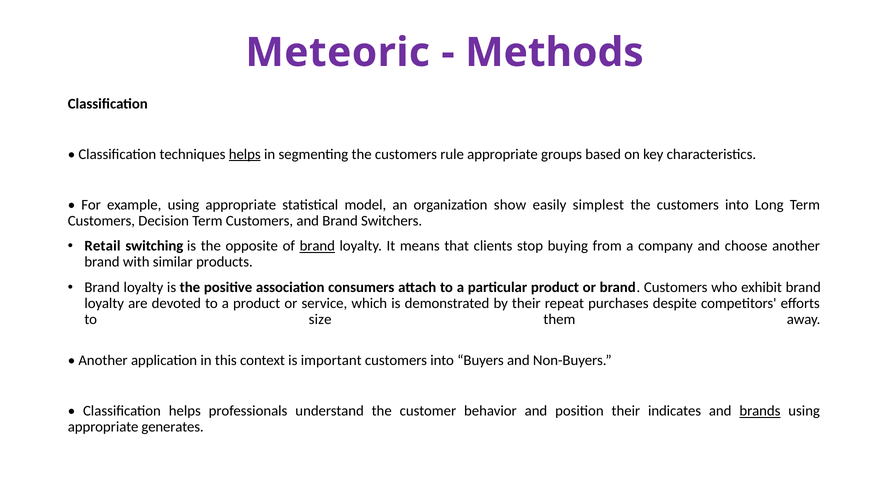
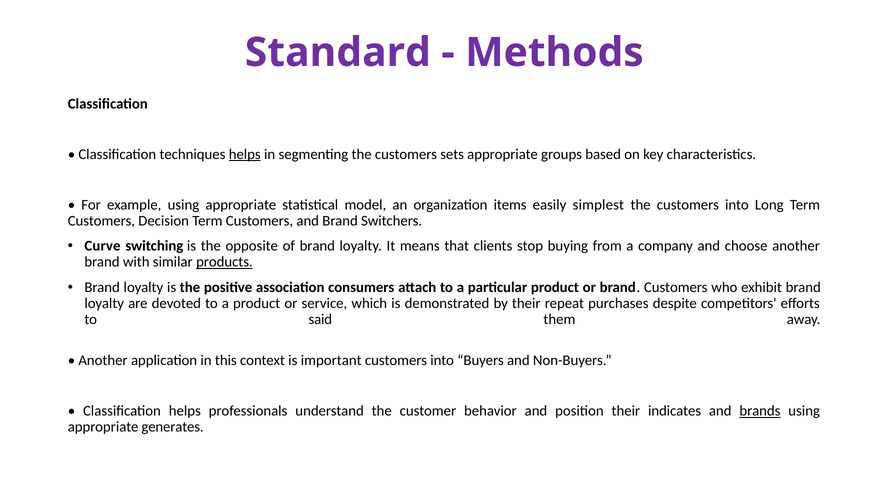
Meteoric: Meteoric -> Standard (338, 53)
rule: rule -> sets (452, 154)
show: show -> items (510, 205)
Retail: Retail -> Curve (102, 246)
brand underline: present -> none (317, 246)
products underline: none -> present (224, 262)
size: size -> said (320, 319)
